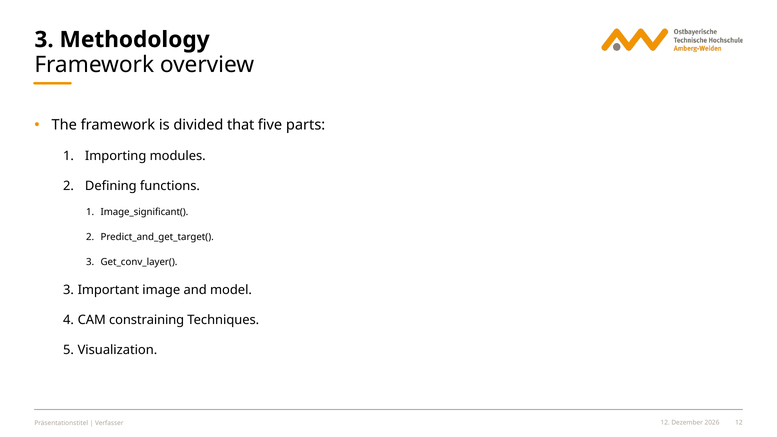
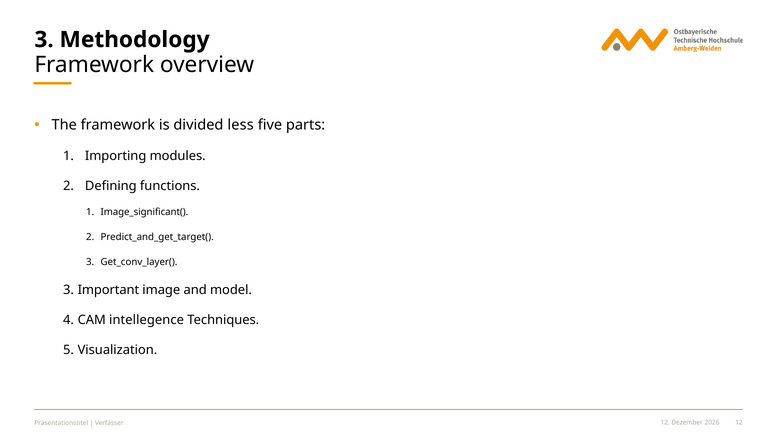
that: that -> less (241, 125)
constraining: constraining -> intellegence (147, 320)
